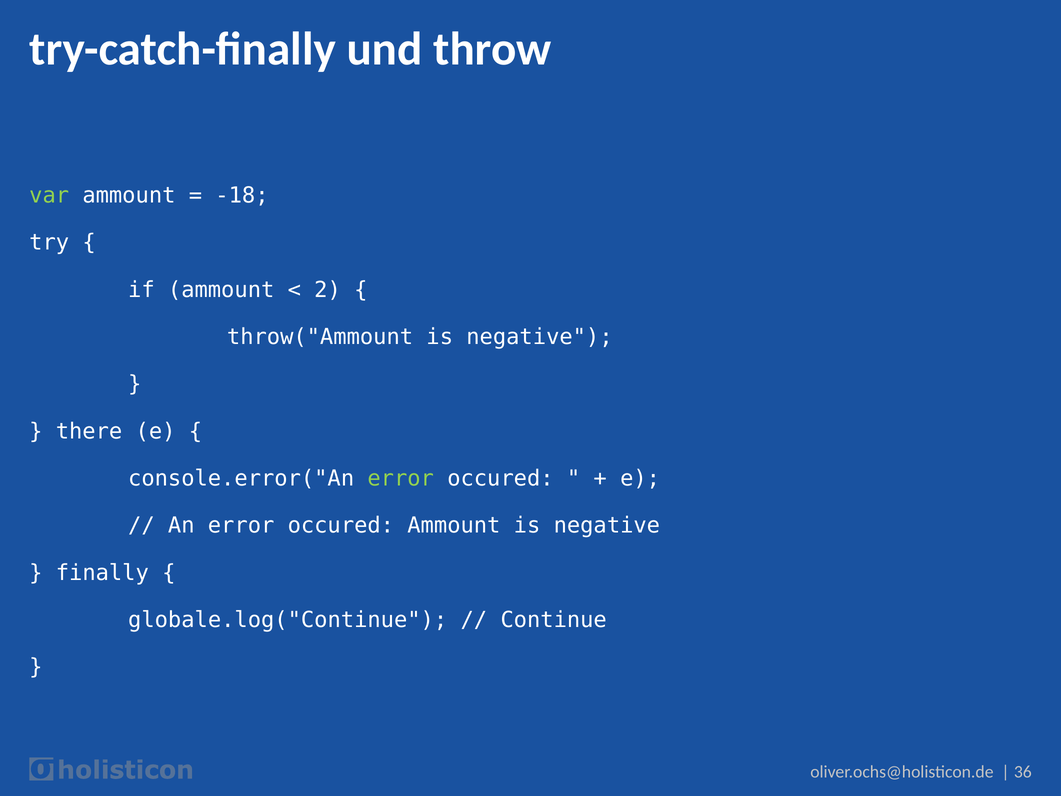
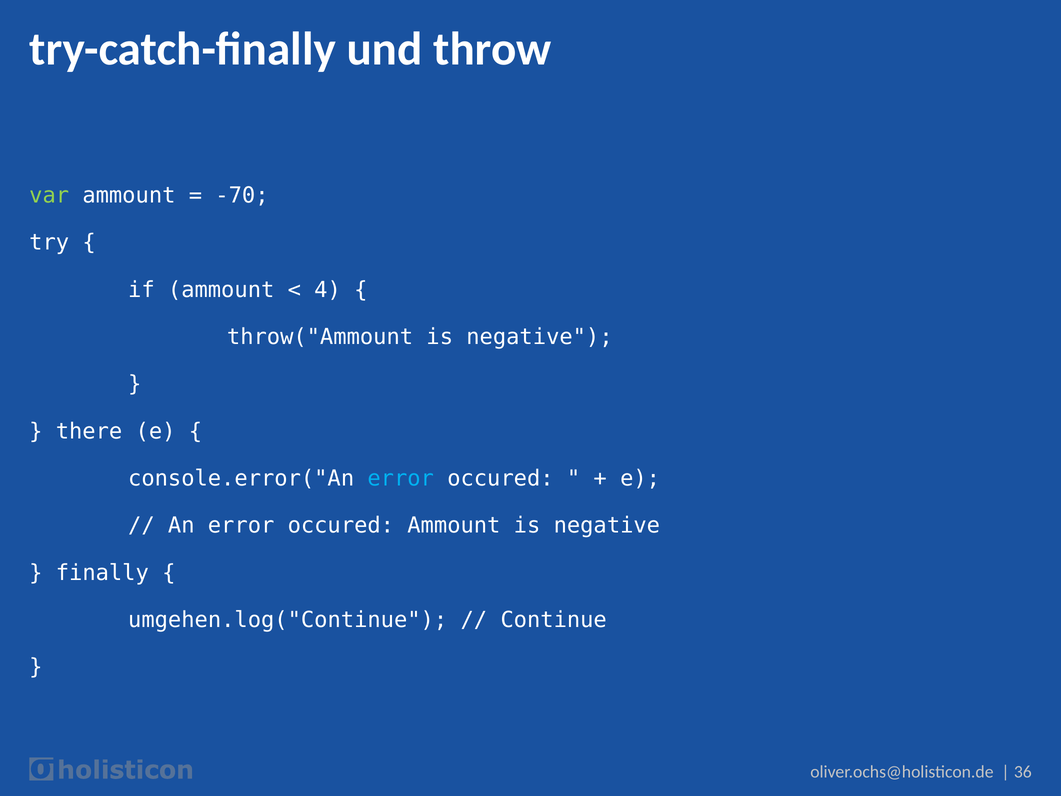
-18: -18 -> -70 (242, 195)
2: 2 -> 4 (328, 290)
error colour: light green -> light blue (401, 478)
globale.log("Continue: globale.log("Continue -> umgehen.log("Continue (288, 620)
